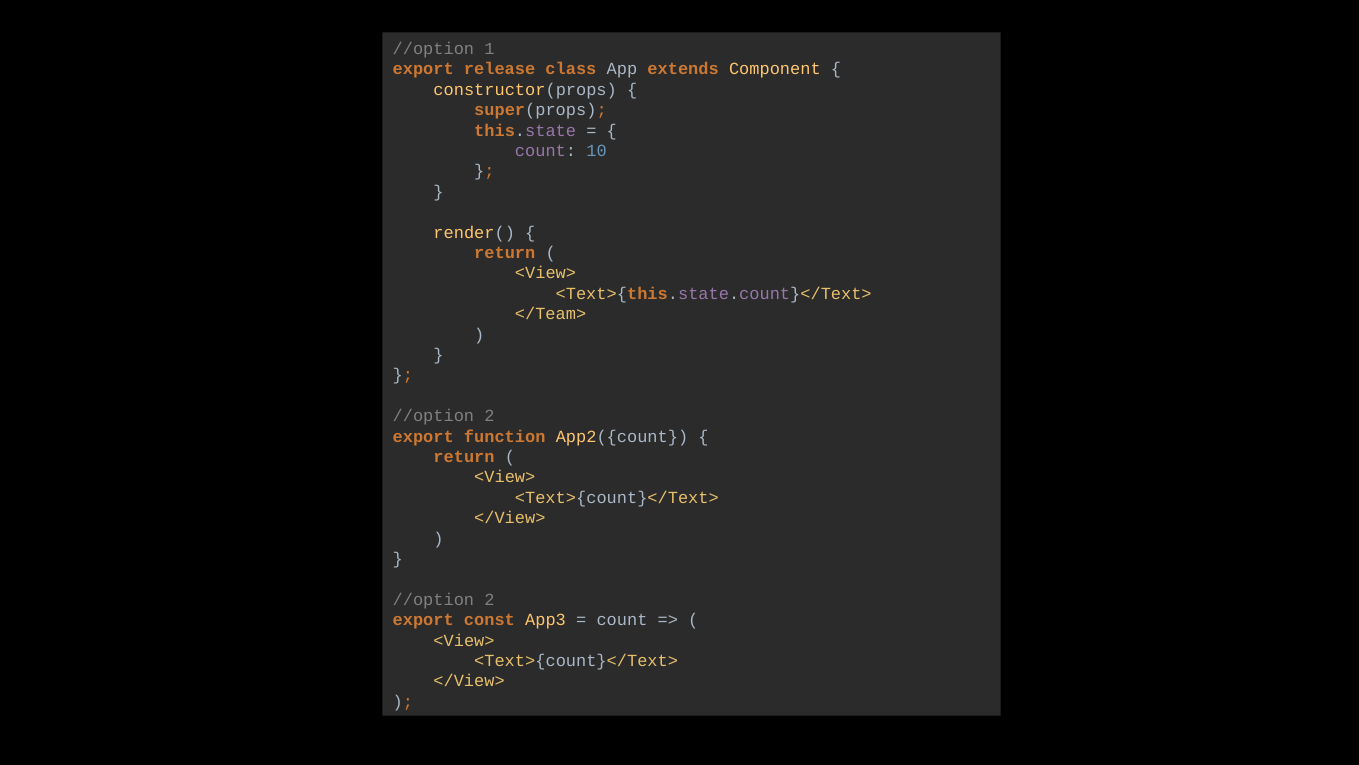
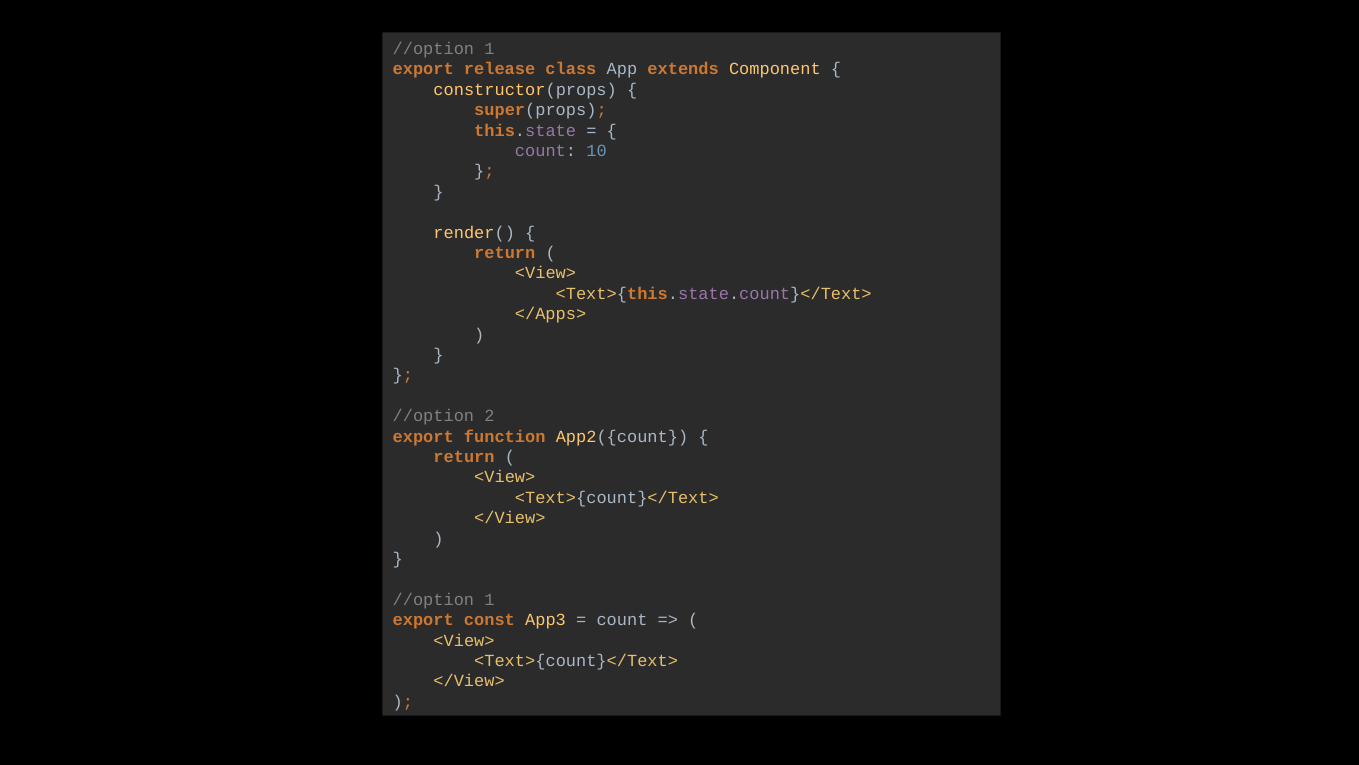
</Team>: </Team> -> </Apps> (551, 314)
2: 2 -> 1 (489, 599)
